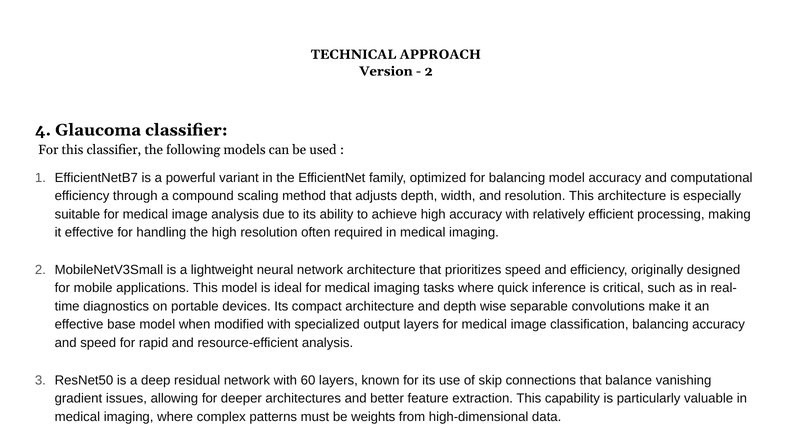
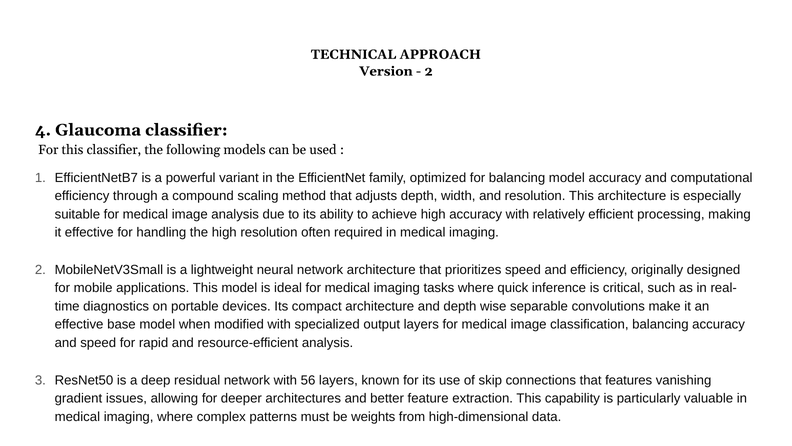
60: 60 -> 56 (308, 380)
balance: balance -> features (629, 380)
